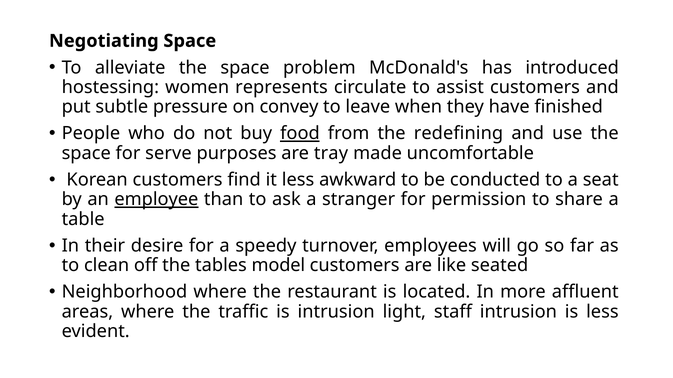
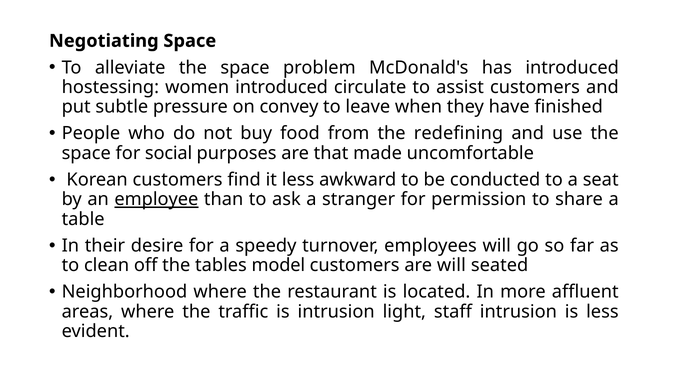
women represents: represents -> introduced (282, 87)
food underline: present -> none (300, 134)
serve: serve -> social (169, 153)
tray: tray -> that (331, 153)
are like: like -> will (451, 266)
